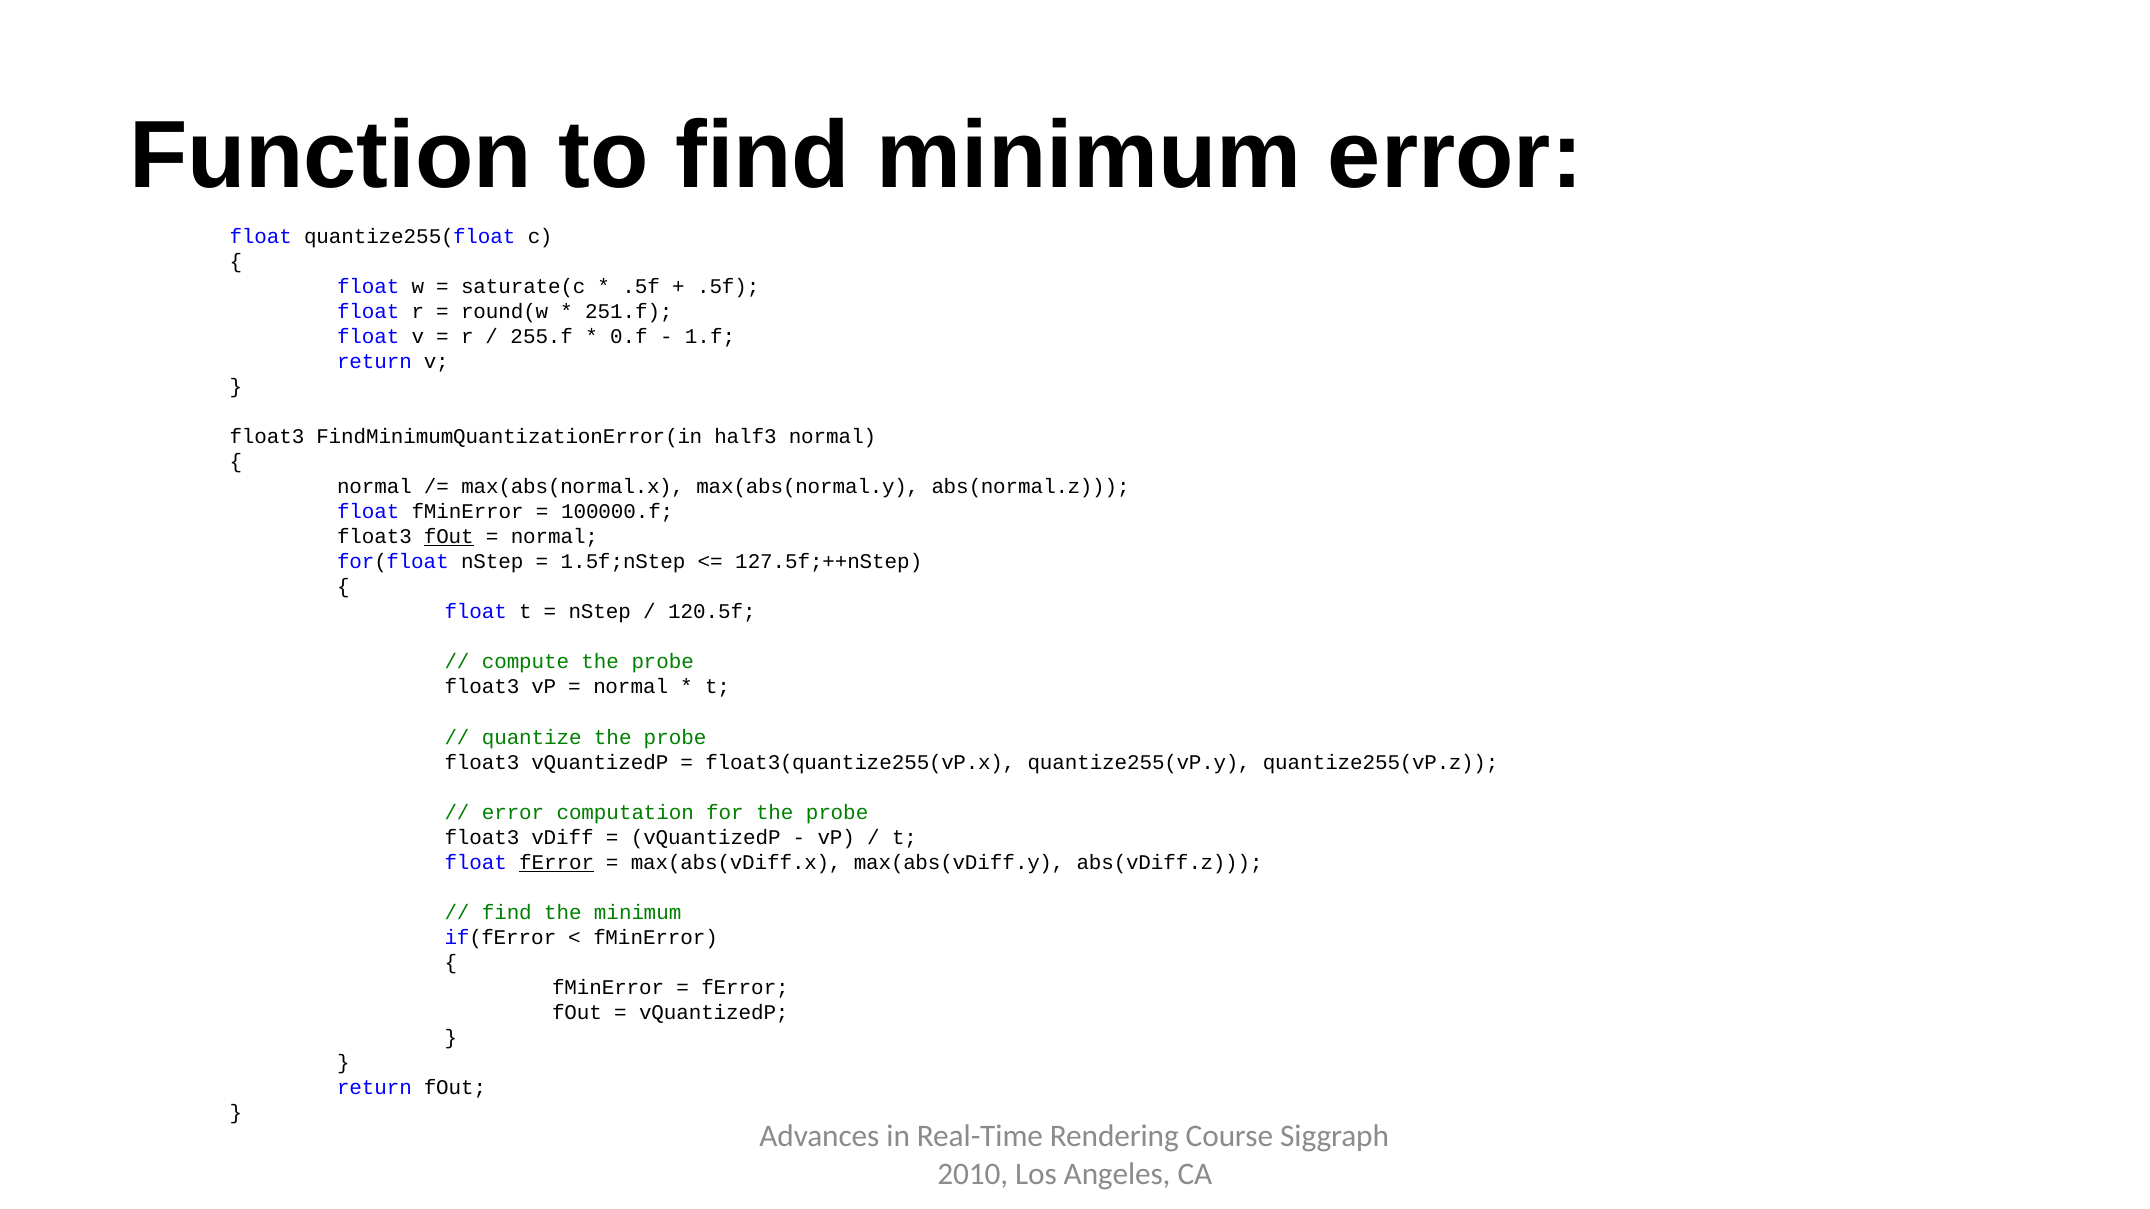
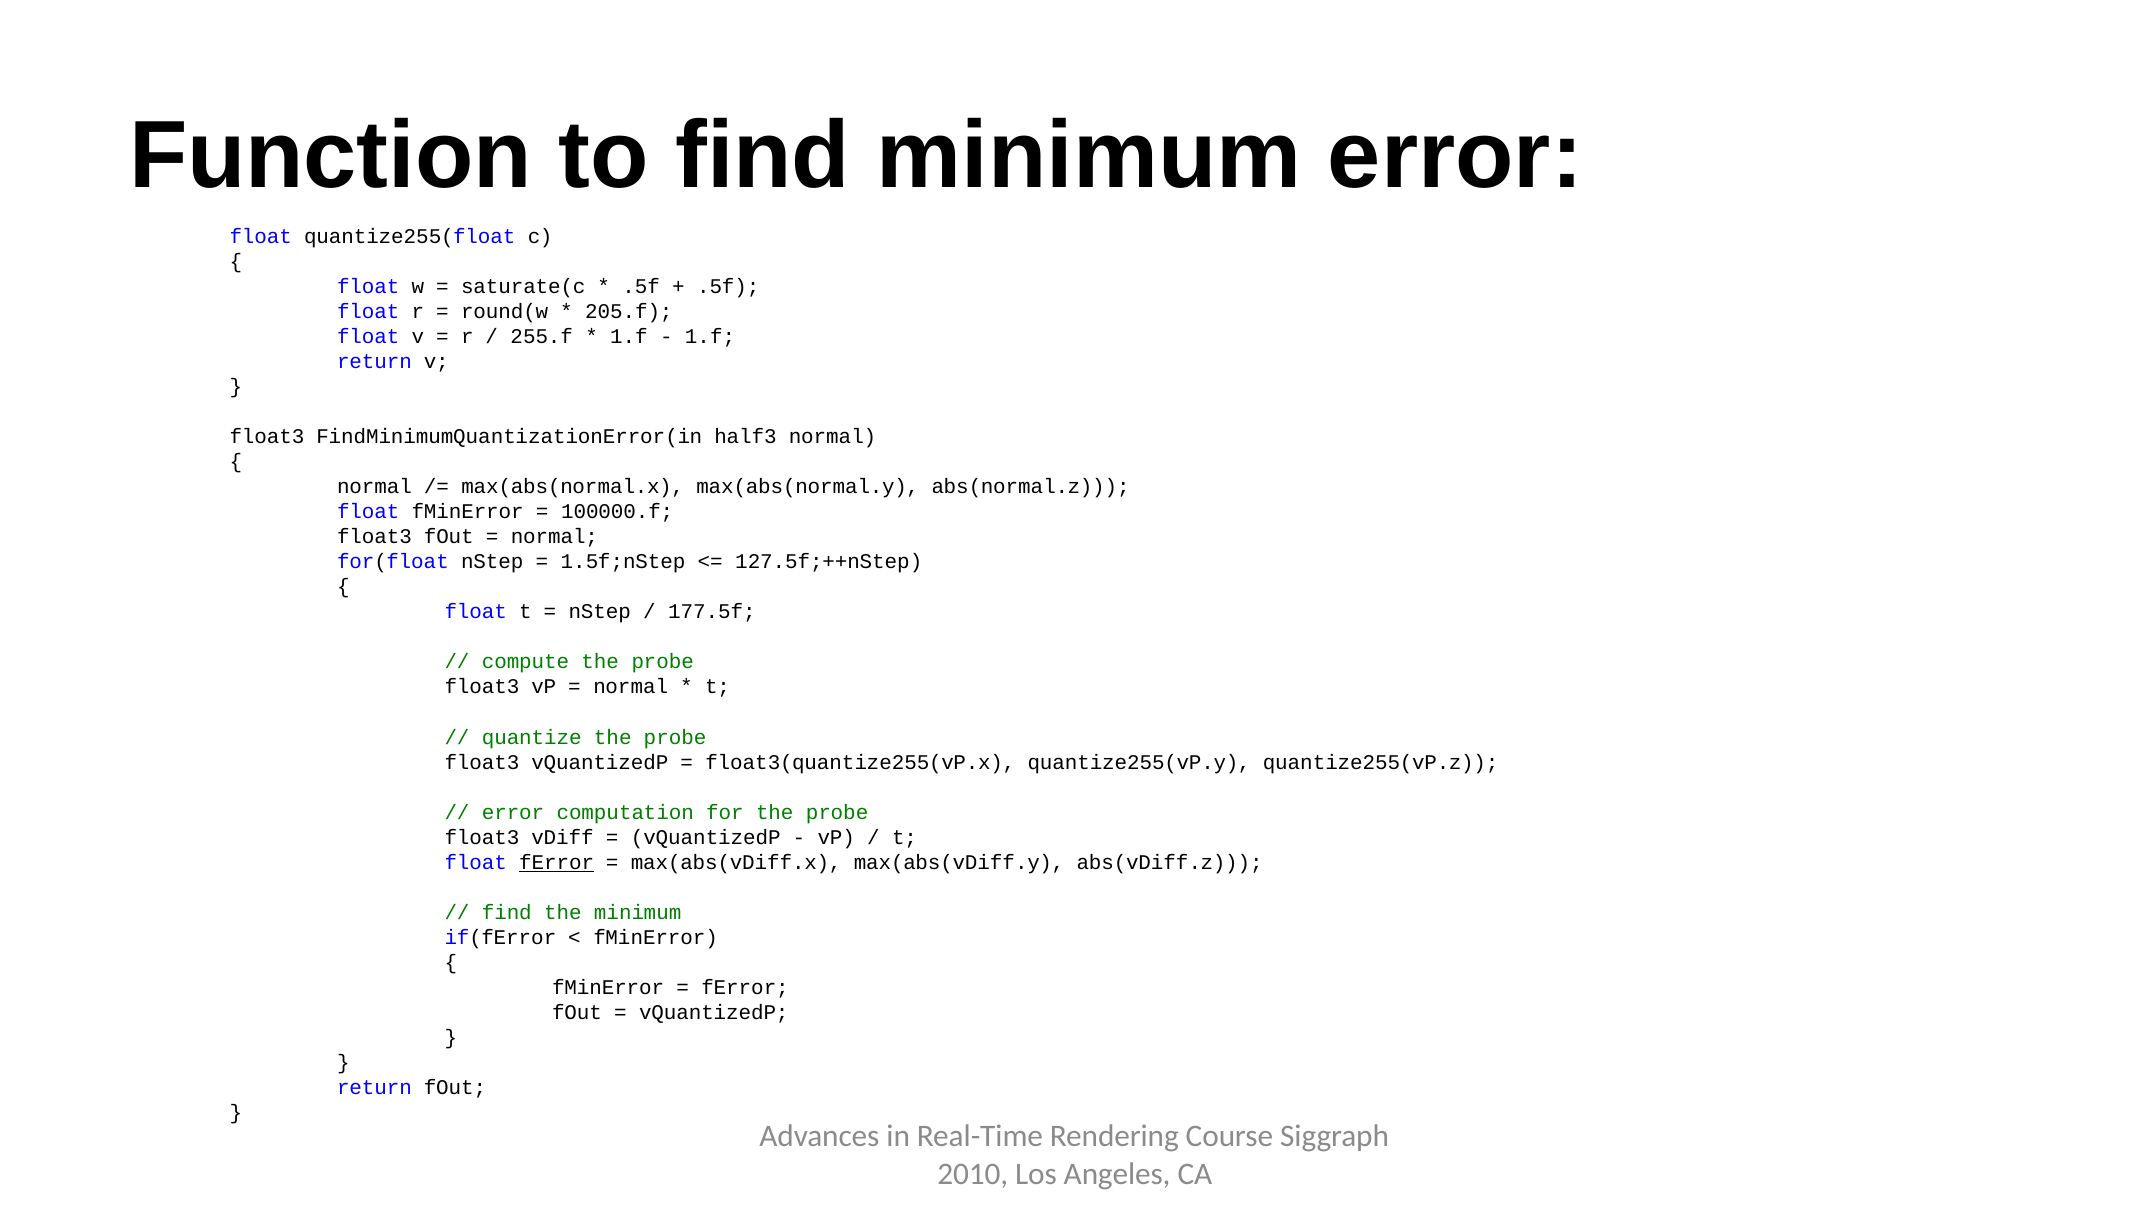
251.f: 251.f -> 205.f (629, 311)
0.f: 0.f -> 1.f (629, 337)
fOut underline: present -> none (449, 537)
120.5f: 120.5f -> 177.5f (712, 612)
